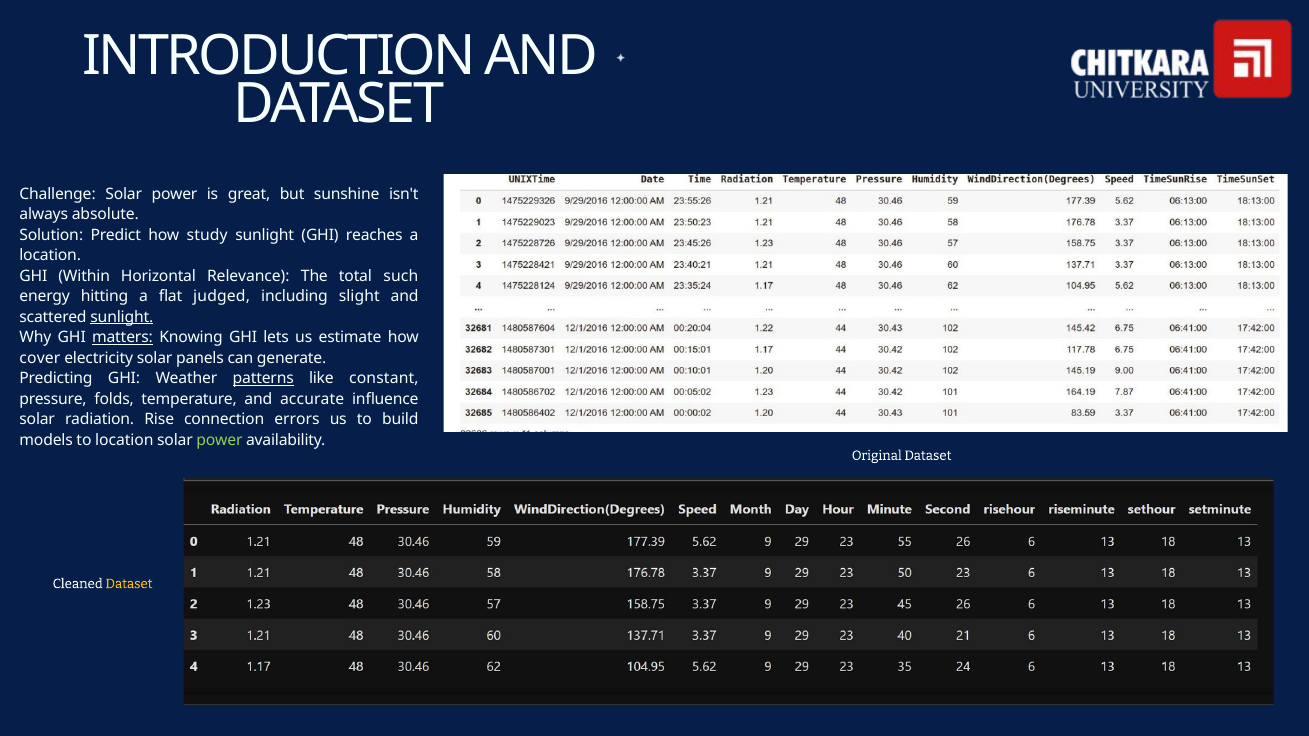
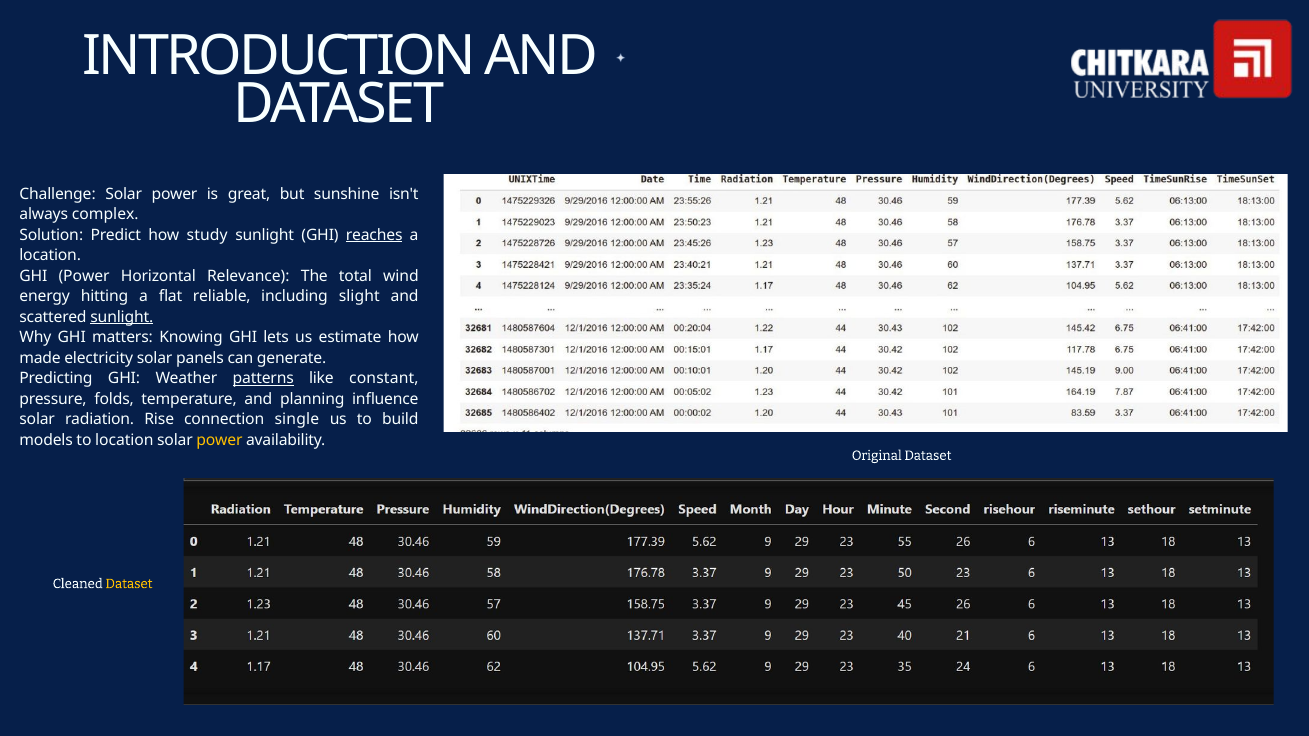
absolute: absolute -> complex (105, 215)
reaches underline: none -> present (374, 235)
GHI Within: Within -> Power (84, 276)
such: such -> wind (401, 276)
judged: judged -> reliable (222, 297)
matters underline: present -> none (122, 338)
cover: cover -> made (40, 358)
accurate: accurate -> planning (312, 399)
errors: errors -> single (297, 420)
power colour: light green -> yellow (219, 440)
